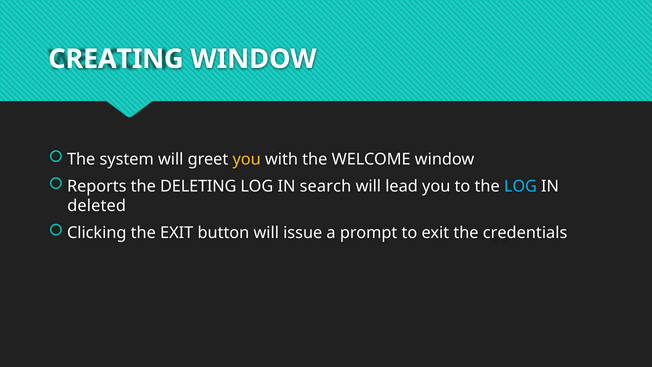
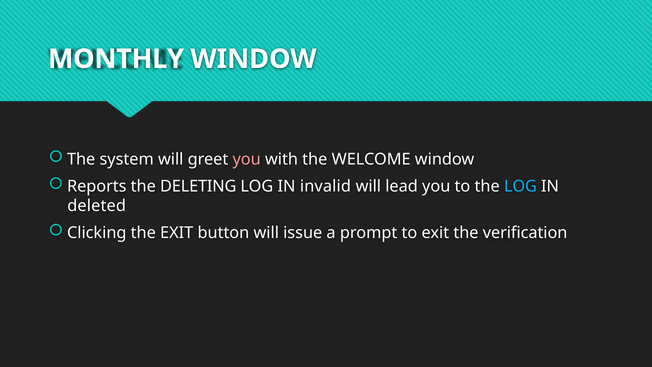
CREATING: CREATING -> MONTHLY (116, 59)
you colour: yellow -> pink (247, 159)
search: search -> invalid (325, 186)
credentials: credentials -> verification (525, 233)
